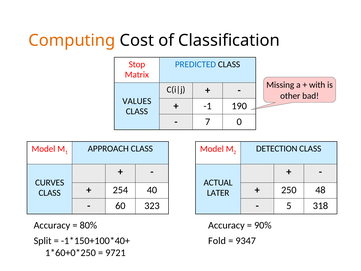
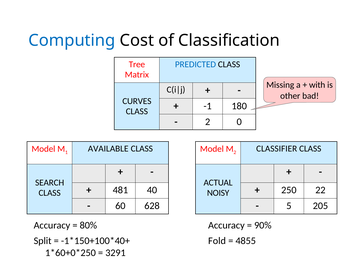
Computing colour: orange -> blue (72, 40)
Stop: Stop -> Tree (137, 64)
VALUES: VALUES -> CURVES (137, 101)
190: 190 -> 180 (239, 106)
7: 7 -> 2 (208, 122)
APPROACH: APPROACH -> AVAILABLE (108, 148)
DETECTION: DETECTION -> CLASSIFIER (277, 148)
CURVES: CURVES -> SEARCH (50, 182)
254: 254 -> 481 (120, 190)
48: 48 -> 22 (320, 190)
LATER: LATER -> NOISY (218, 193)
323: 323 -> 628 (152, 206)
318: 318 -> 205 (320, 206)
9347: 9347 -> 4855 (246, 241)
9721: 9721 -> 3291 (115, 253)
